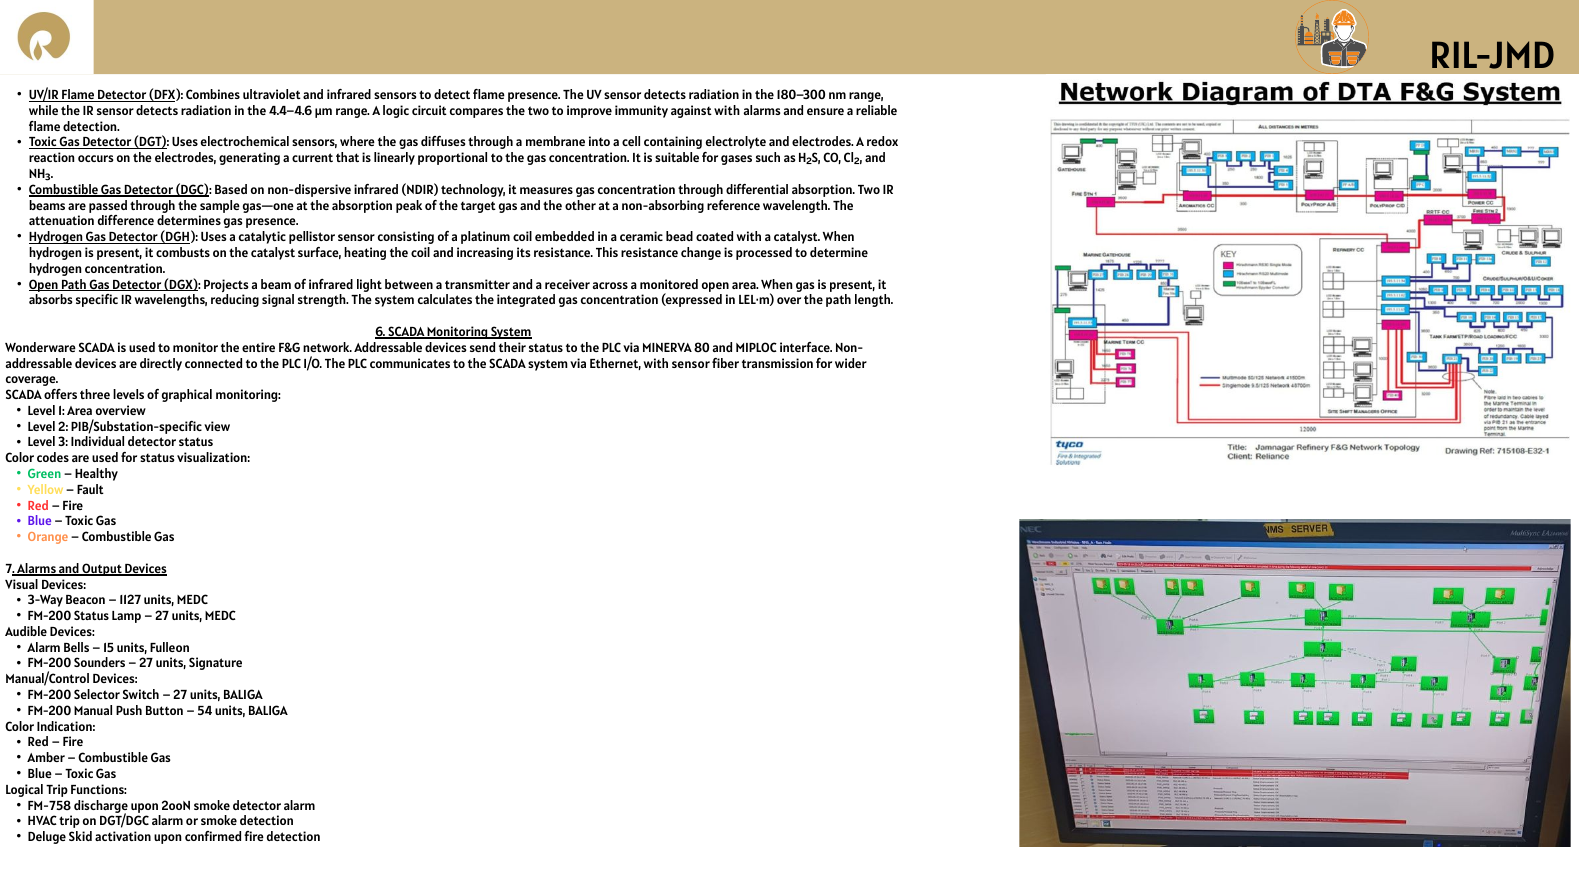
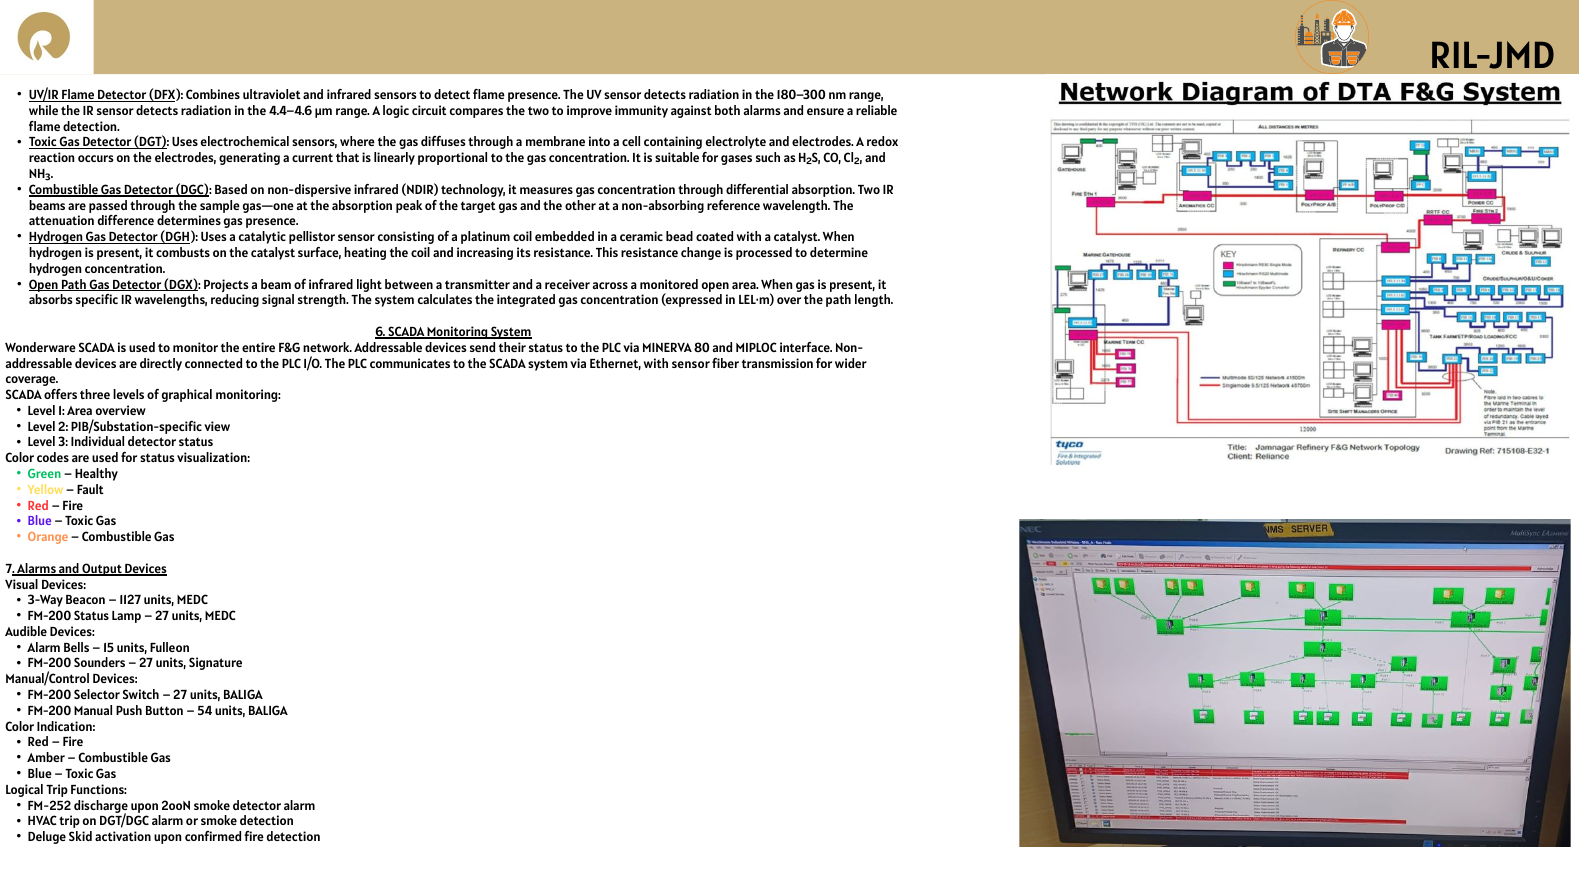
against with: with -> both (728, 111)
FM-758: FM-758 -> FM-252 (50, 806)
